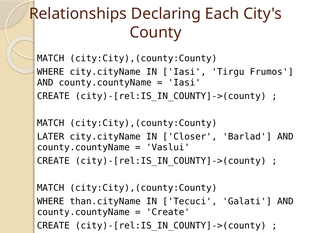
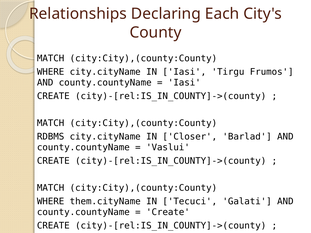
LATER: LATER -> RDBMS (51, 137)
than.cityName: than.cityName -> them.cityName (105, 201)
